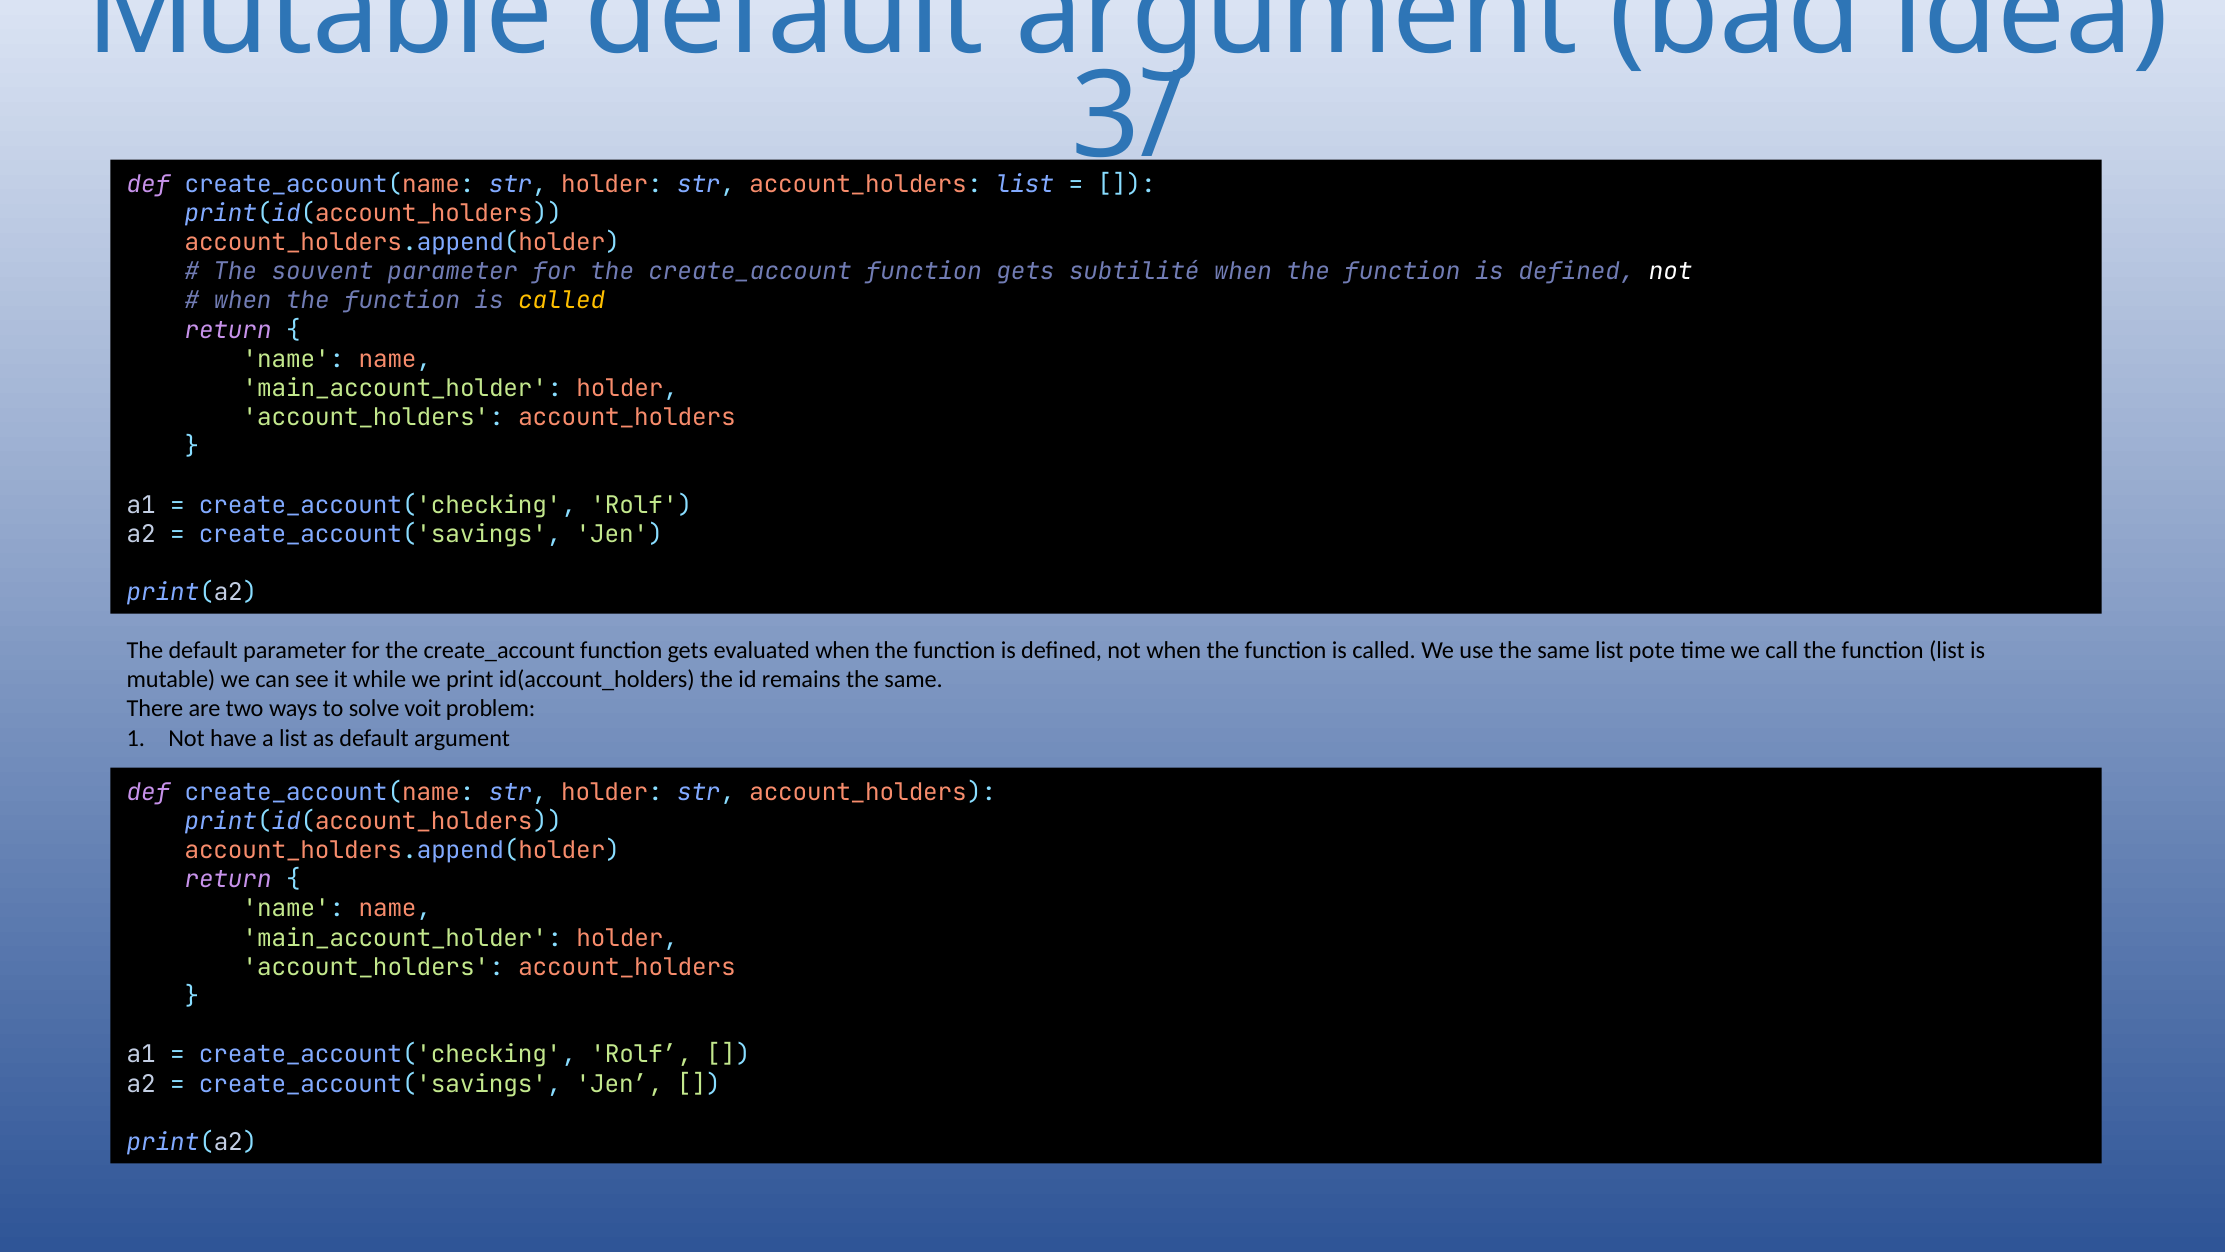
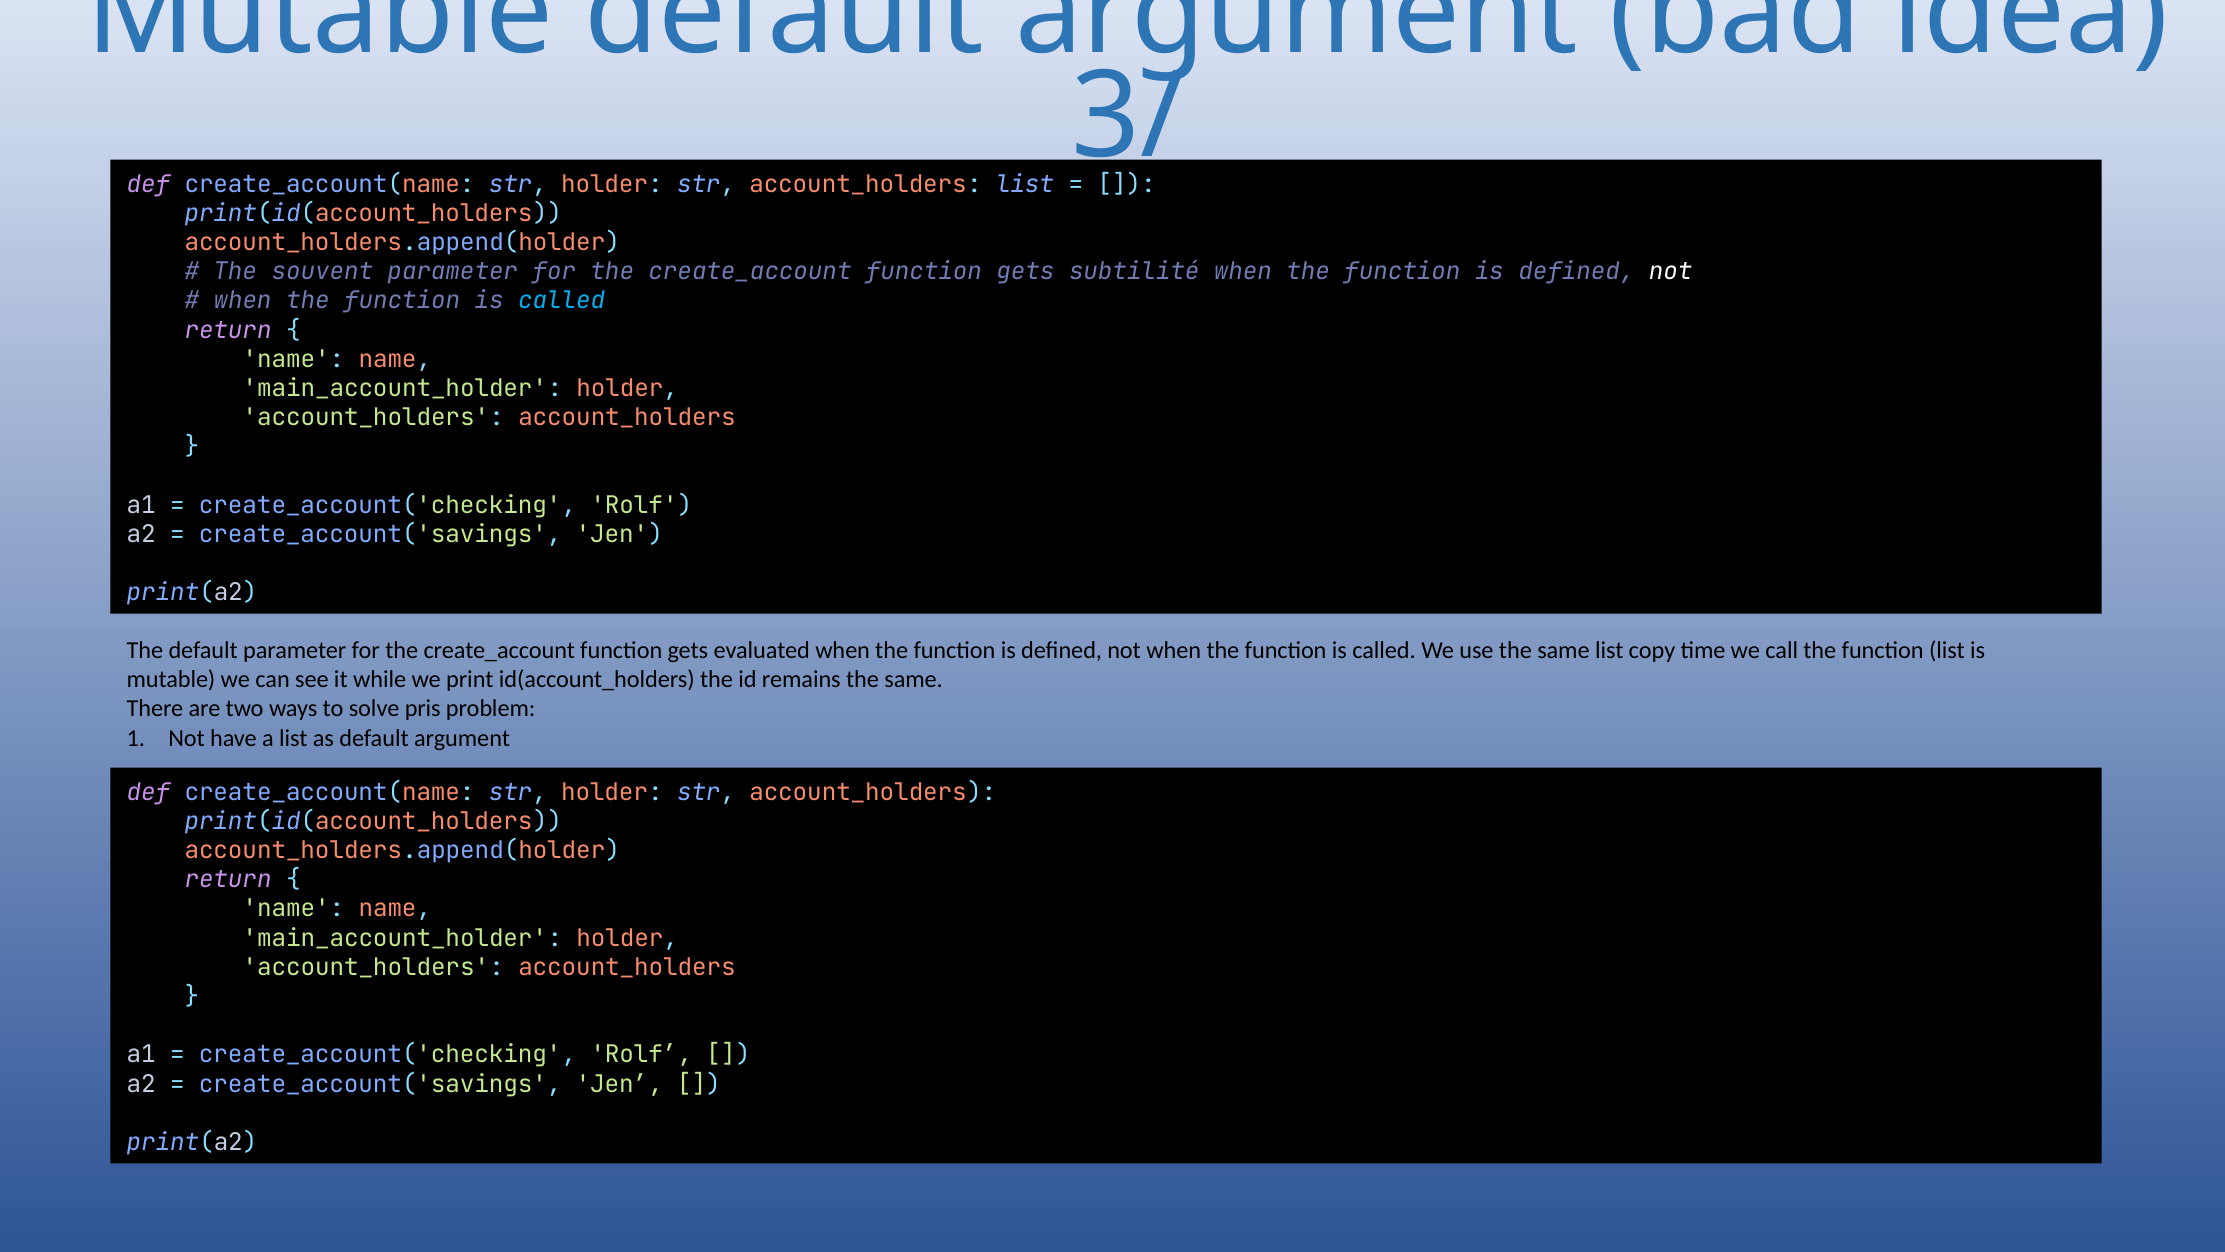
called colour: yellow -> light blue (562, 301)
pote: pote -> copy (1652, 650)
voit: voit -> pris (423, 709)
